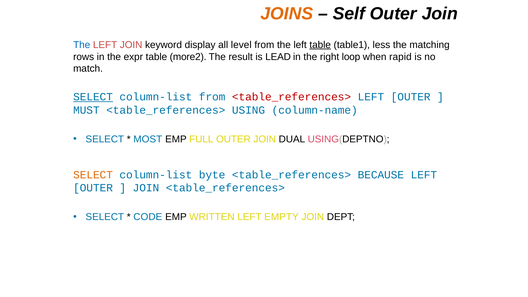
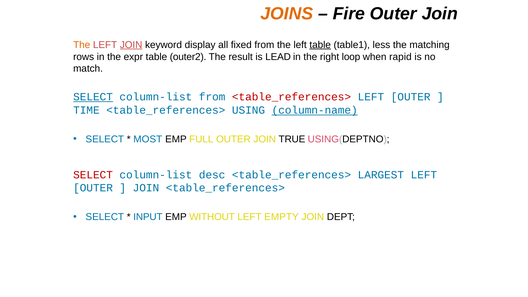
Self: Self -> Fire (349, 14)
The colour: blue -> orange (82, 45)
JOIN underline: none -> present (131, 45)
level: level -> fixed (241, 45)
more2: more2 -> outer2 (188, 57)
MUST: MUST -> TIME (86, 110)
column-name underline: none -> present (315, 110)
DUAL: DUAL -> TRUE (292, 139)
SELECT colour: orange -> red (93, 175)
byte: byte -> desc (212, 175)
BECAUSE: BECAUSE -> LARGEST (381, 175)
CODE: CODE -> INPUT (148, 217)
WRITTEN: WRITTEN -> WITHOUT (212, 217)
